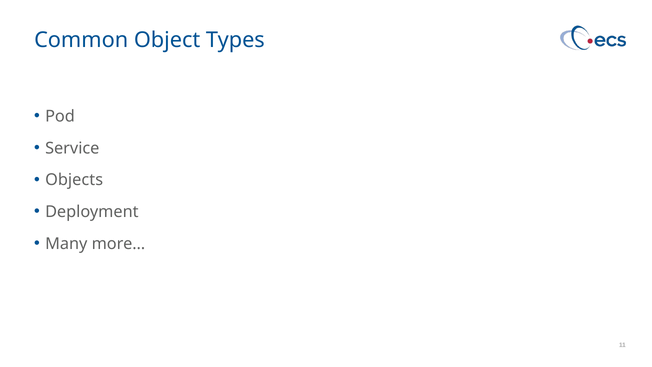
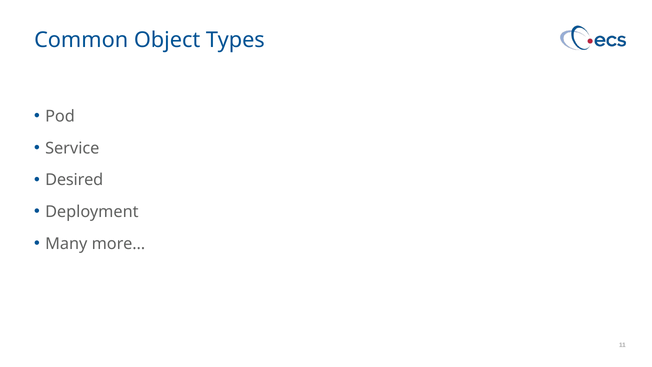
Objects: Objects -> Desired (74, 180)
